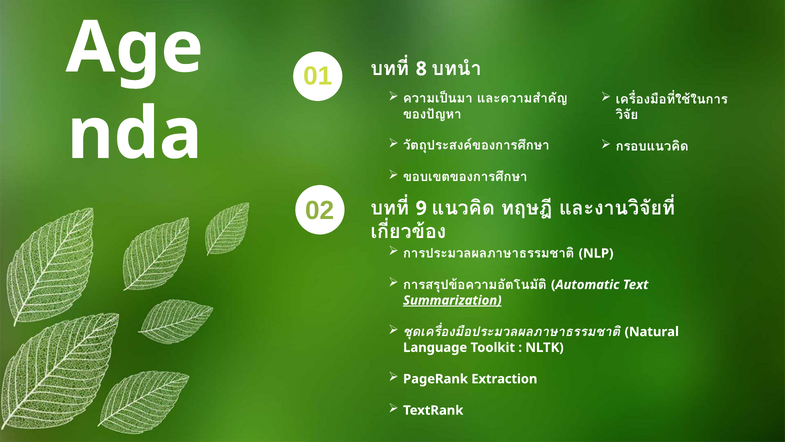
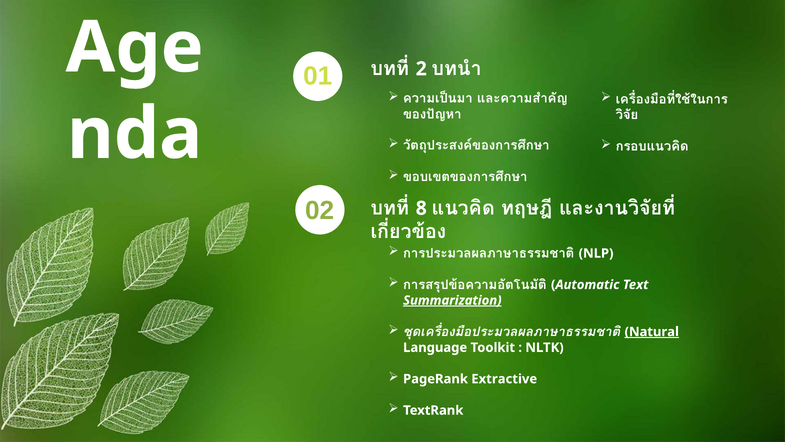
8: 8 -> 2 (421, 69)
9: 9 -> 8 (421, 208)
Natural underline: none -> present (652, 332)
Extraction: Extraction -> Extractive (504, 379)
